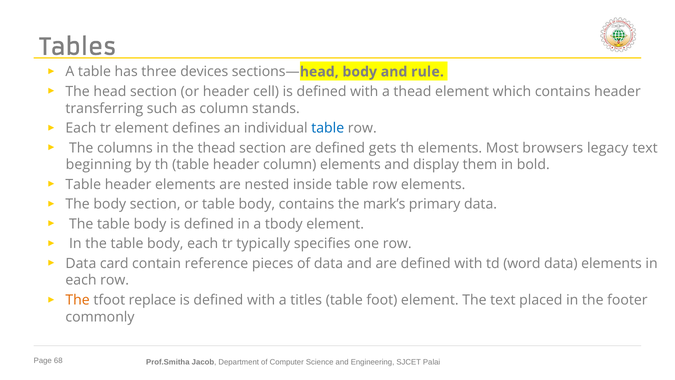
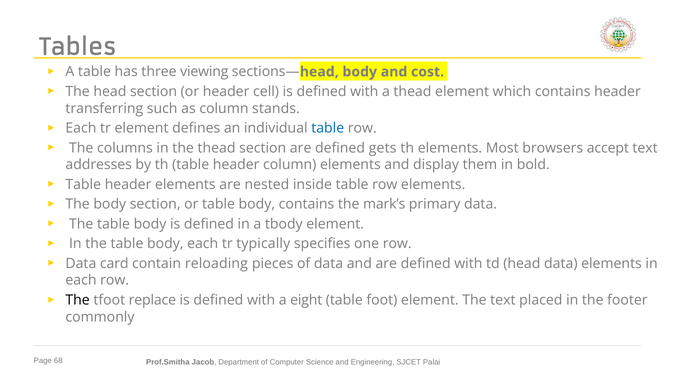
devices: devices -> viewing (204, 72)
rule: rule -> cost (428, 72)
legacy: legacy -> accept (608, 148)
beginning: beginning -> addresses (99, 165)
reference: reference -> reloading (216, 263)
td word: word -> head (522, 263)
The colour: orange -> black (78, 300)
titles: titles -> eight (306, 300)
